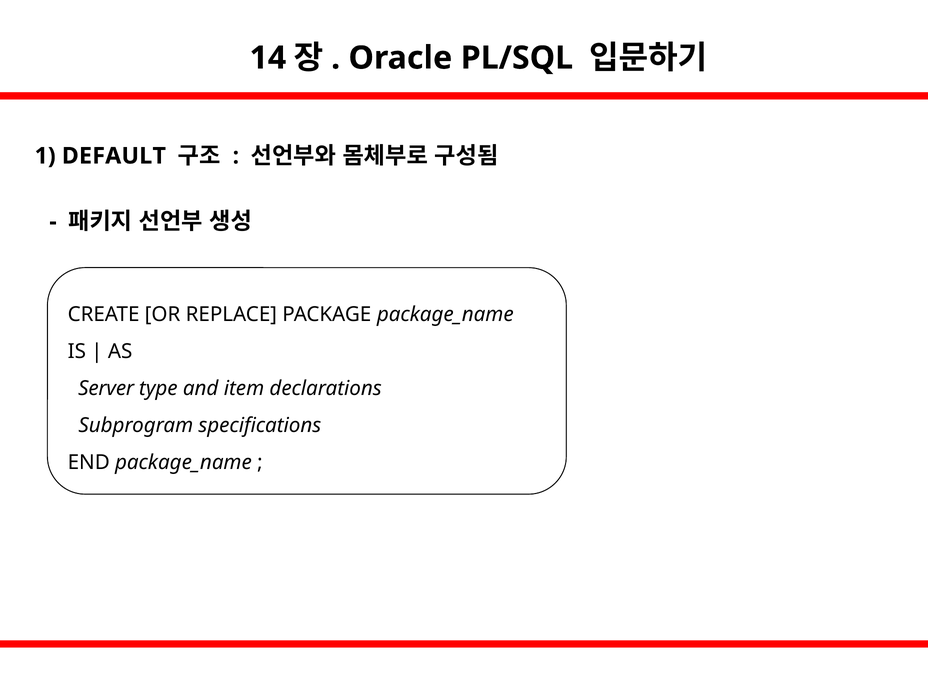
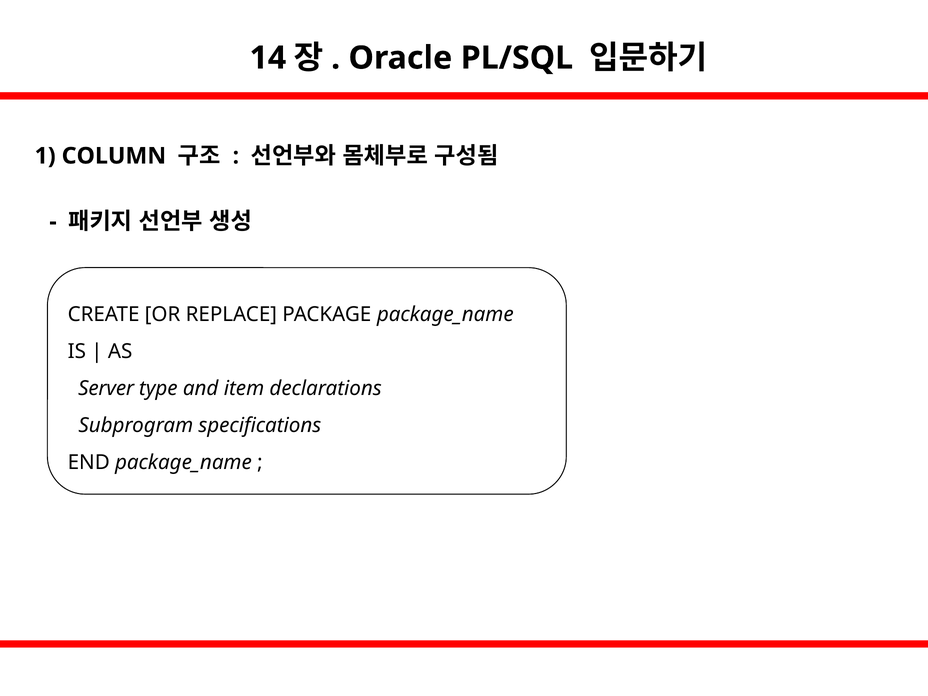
DEFAULT: DEFAULT -> COLUMN (114, 156)
